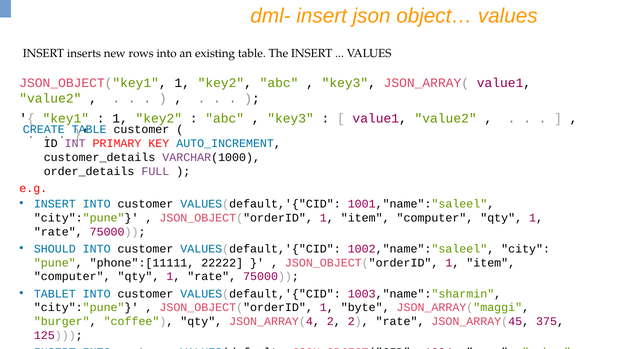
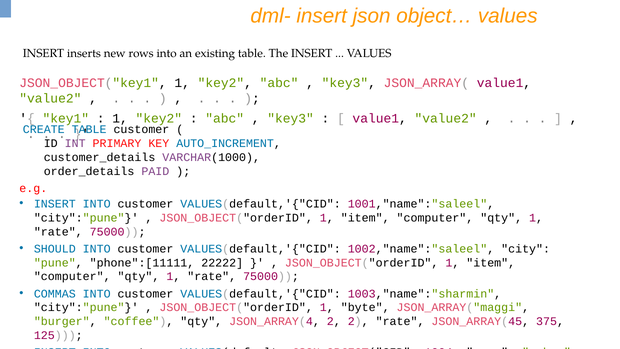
FULL: FULL -> PAID (155, 171)
TABLET: TABLET -> COMMAS (55, 293)
